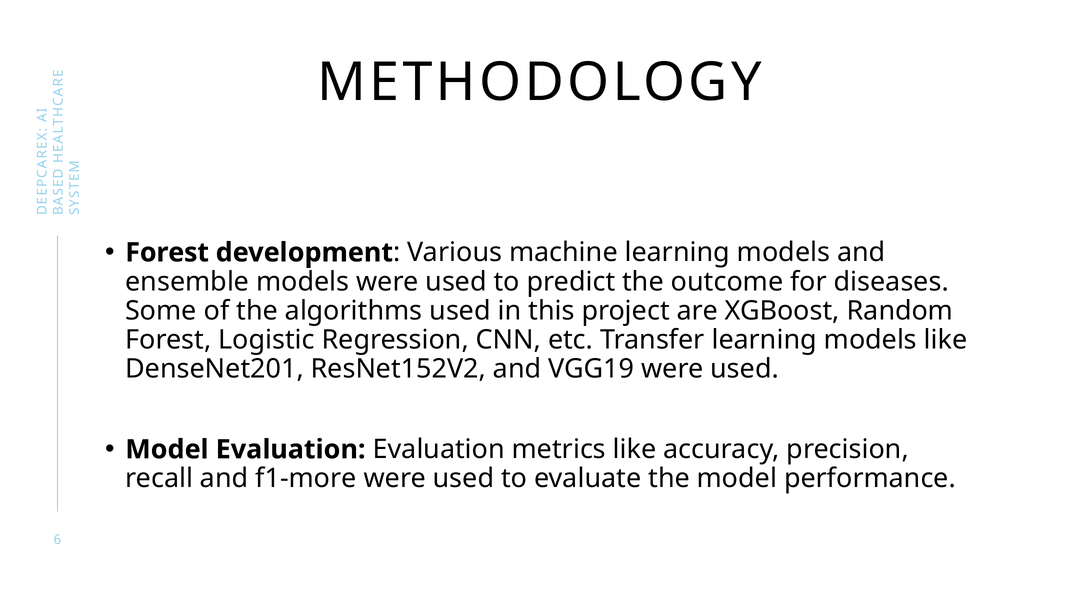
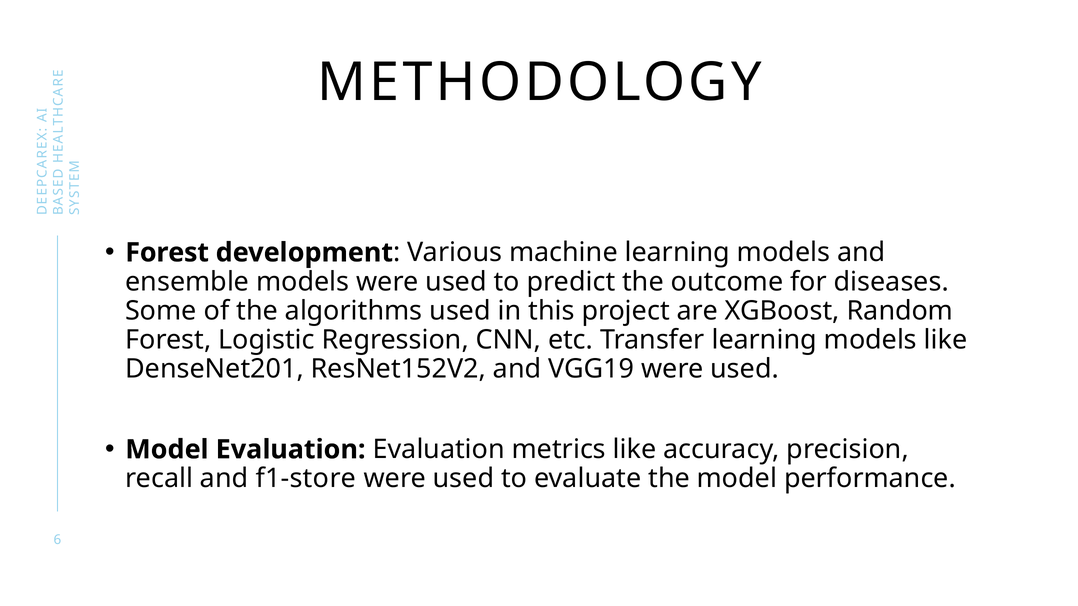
f1-more: f1-more -> f1-store (306, 479)
